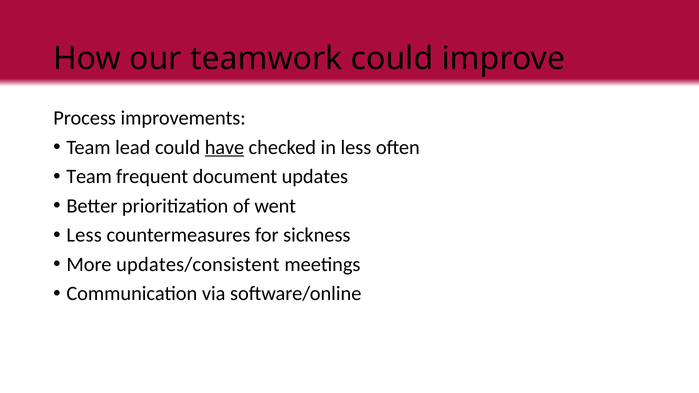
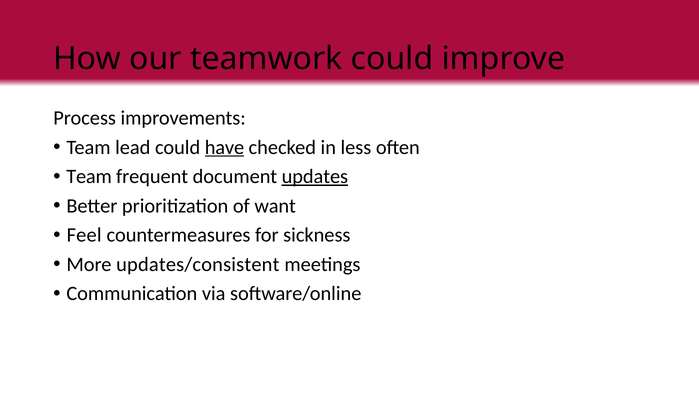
updates underline: none -> present (315, 177)
went: went -> want (275, 206)
Less: Less -> Feel (84, 235)
